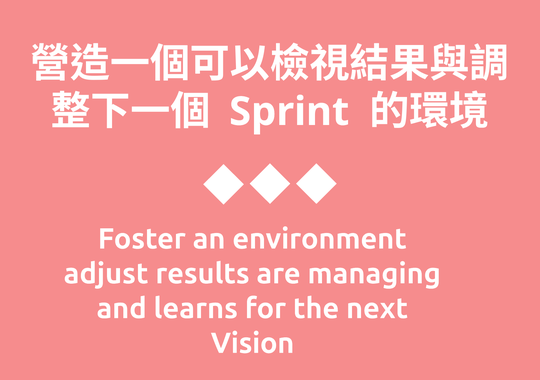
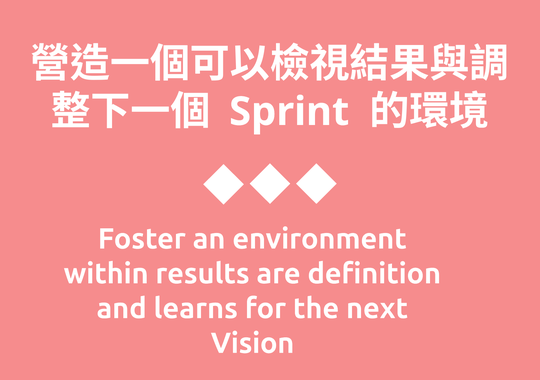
adjust: adjust -> within (106, 274)
managing: managing -> definition (374, 274)
